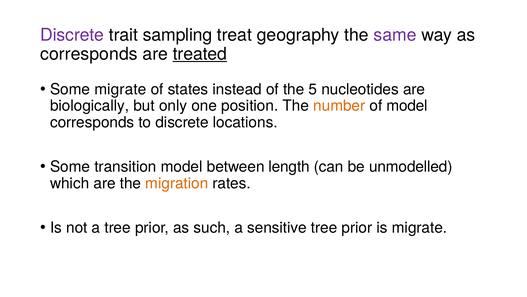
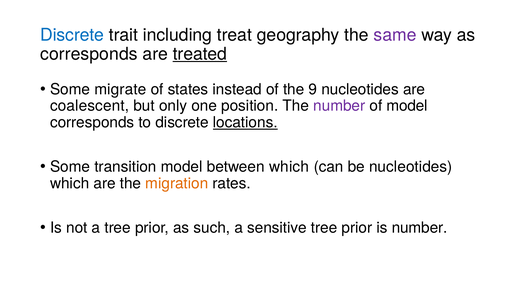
Discrete colour: purple -> blue (72, 35)
sampling: sampling -> including (178, 35)
5: 5 -> 9 (313, 89)
biologically: biologically -> coalescent (90, 106)
number colour: orange -> purple (339, 106)
locations underline: none -> present (245, 122)
between length: length -> which (289, 167)
be unmodelled: unmodelled -> nucleotides (411, 167)
is migrate: migrate -> number (420, 227)
